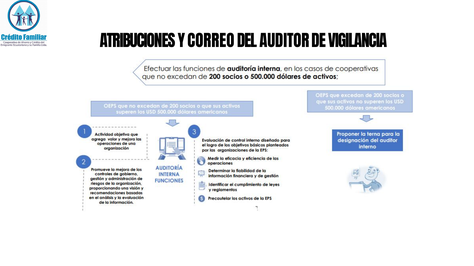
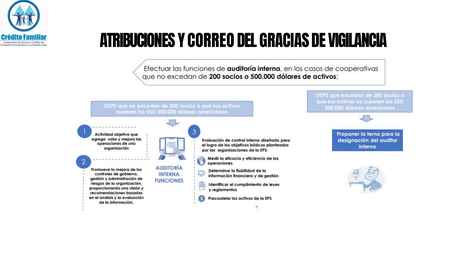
AUDITOR: AUDITOR -> GRACIAS (285, 42)
